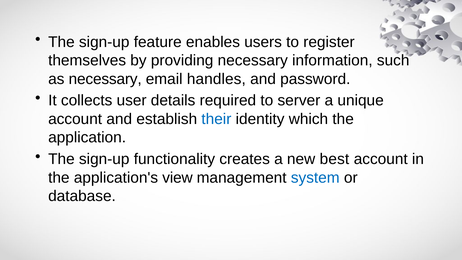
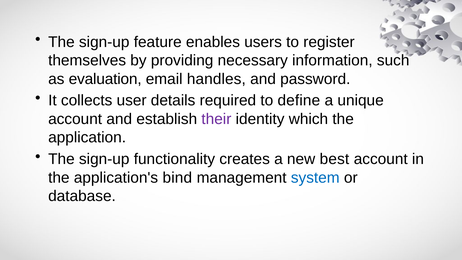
as necessary: necessary -> evaluation (105, 79)
server: server -> define (299, 101)
their colour: blue -> purple (216, 119)
view: view -> bind (177, 178)
